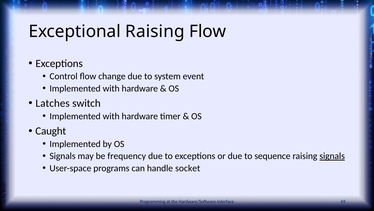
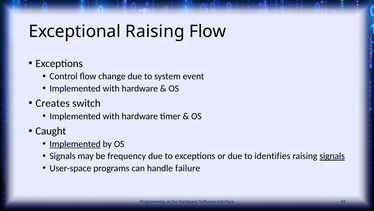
Latches: Latches -> Creates (53, 103)
Implemented underline: none -> present (75, 144)
sequence: sequence -> identifies (272, 156)
socket: socket -> failure (188, 168)
